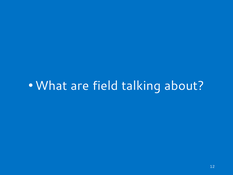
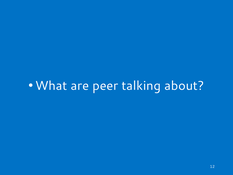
field: field -> peer (105, 86)
